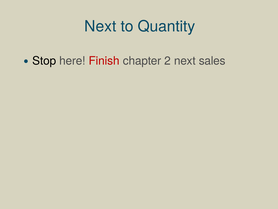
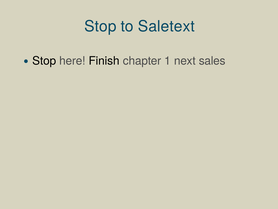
Next: Next -> Stop (100, 26)
Quantity: Quantity -> Saletext (166, 26)
Finish colour: red -> black (104, 61)
2: 2 -> 1 (168, 61)
